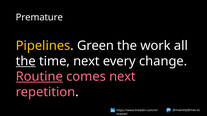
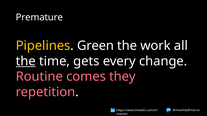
time next: next -> gets (86, 61)
Routine underline: present -> none (39, 77)
comes next: next -> they (122, 77)
